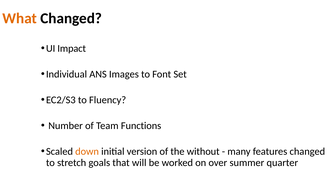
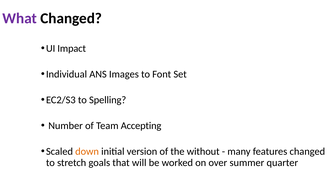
What colour: orange -> purple (20, 18)
Fluency: Fluency -> Spelling (108, 100)
Functions: Functions -> Accepting (141, 126)
